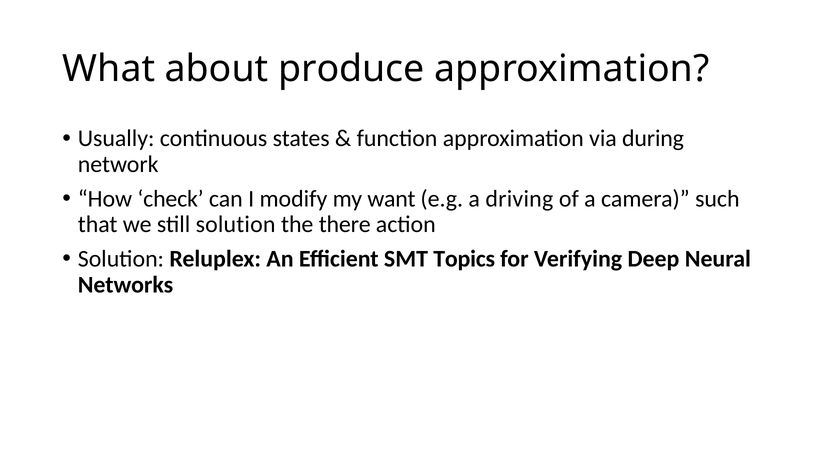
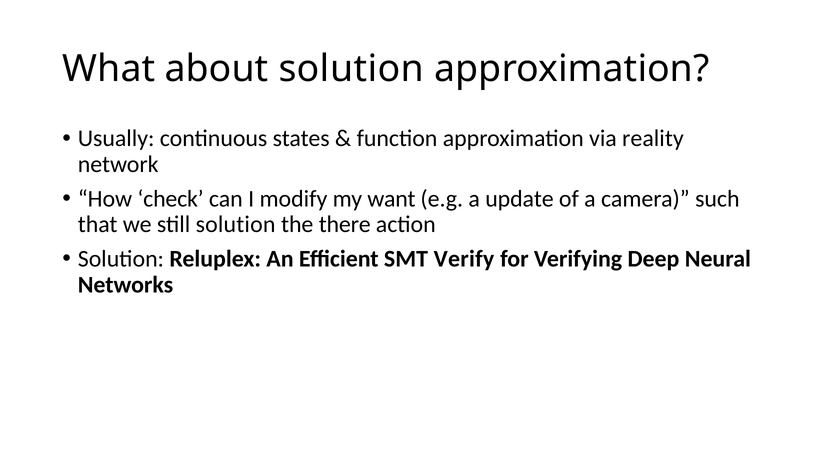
about produce: produce -> solution (351, 69)
during: during -> reality (653, 138)
driving: driving -> update (520, 199)
Topics: Topics -> Verify (464, 259)
